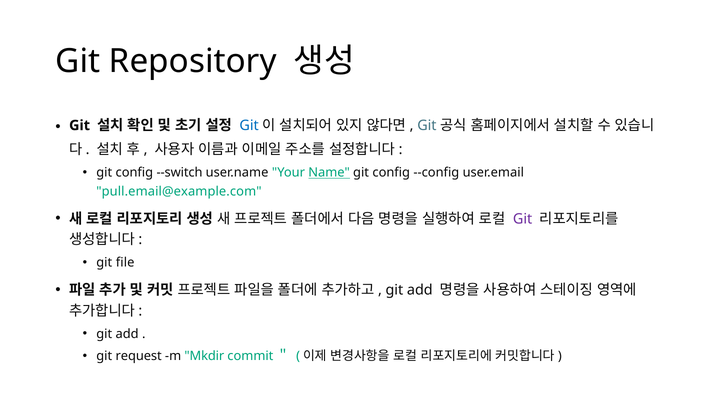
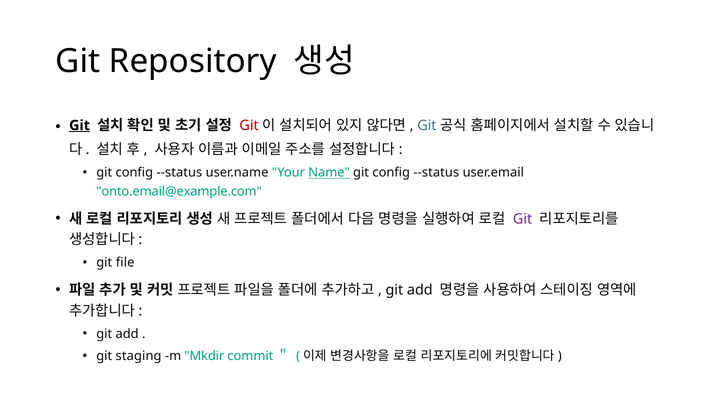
Git underline: none -> present (80, 125)
Git colour: blue -> red (249, 125)
--switch: --switch -> --status (179, 173)
--config: --config -> --status (436, 173)
pull.email@example.com: pull.email@example.com -> onto.email@example.com (179, 191)
request: request -> staging (139, 356)
